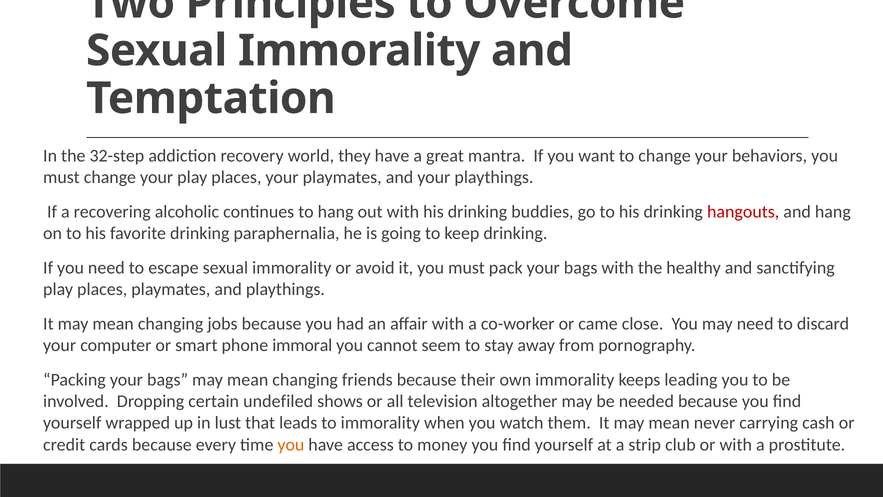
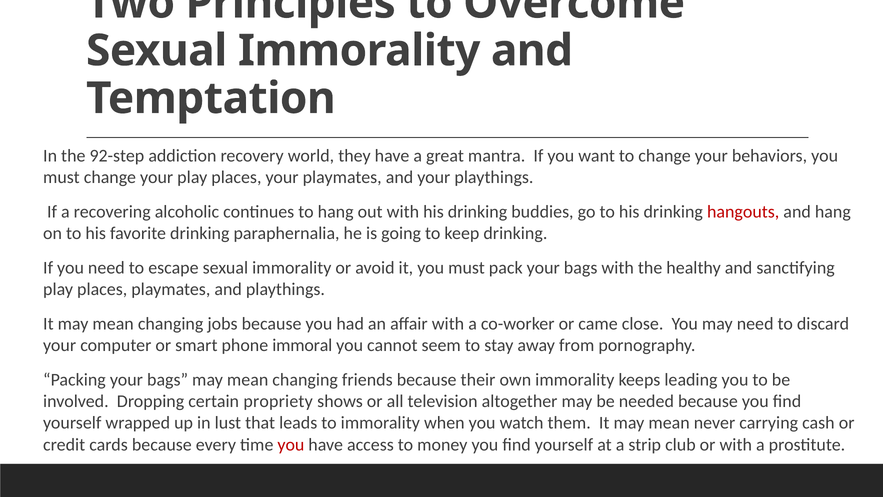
32-step: 32-step -> 92-step (117, 156)
undefiled: undefiled -> propriety (278, 401)
you colour: orange -> red (291, 444)
